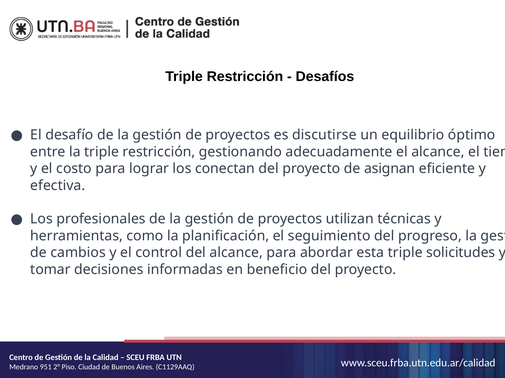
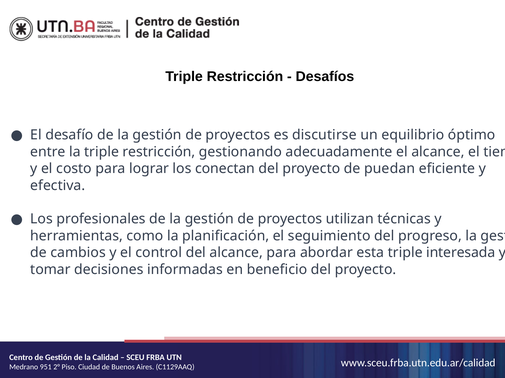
asignan: asignan -> puedan (390, 169)
solicitudes: solicitudes -> interesada (461, 253)
